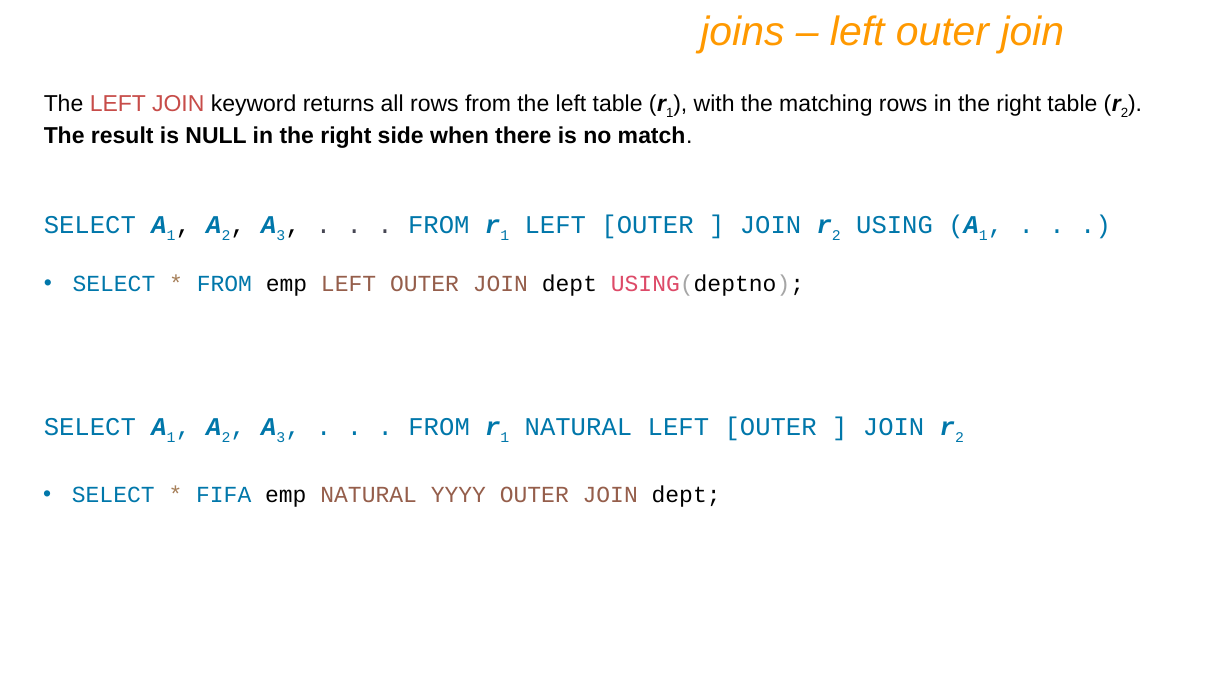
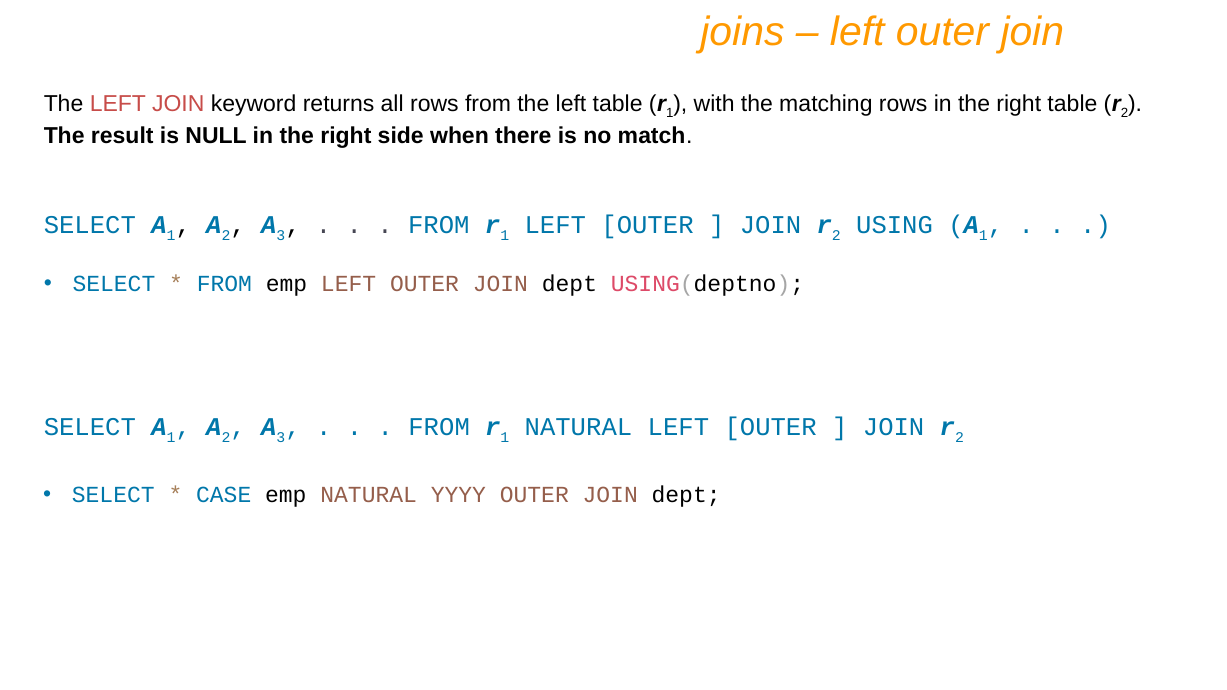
FIFA: FIFA -> CASE (224, 495)
